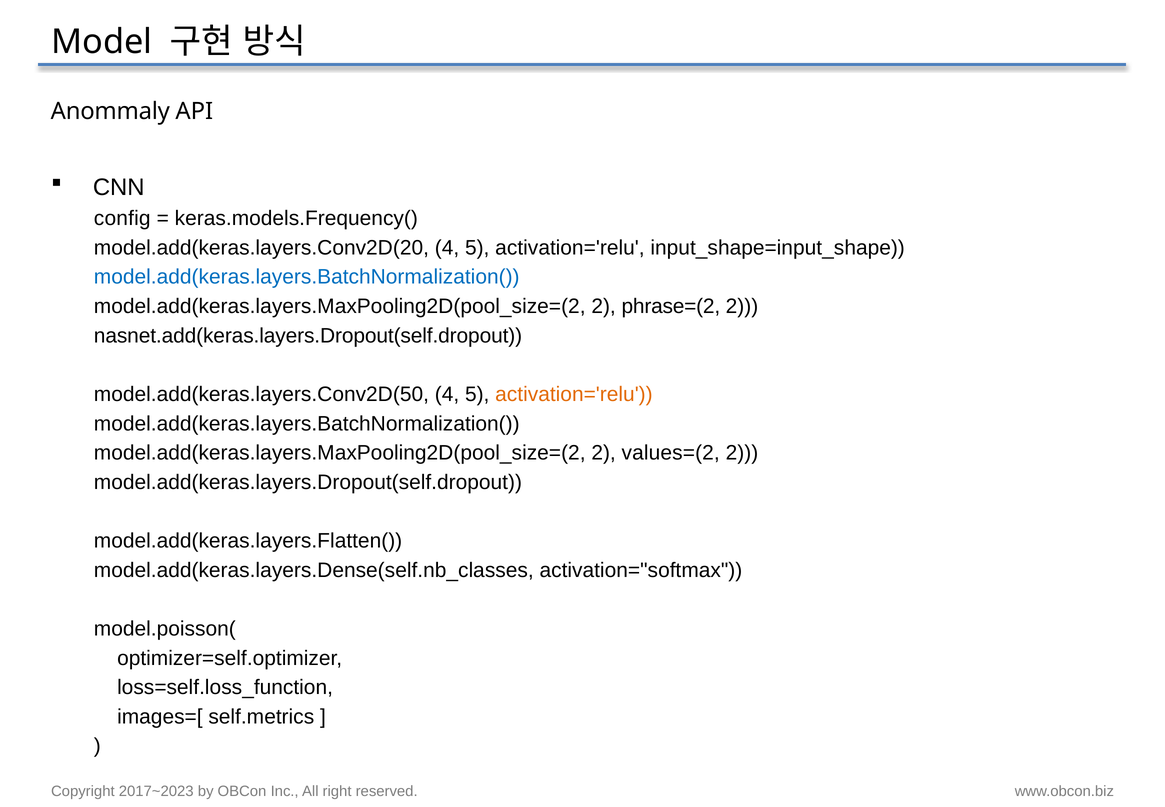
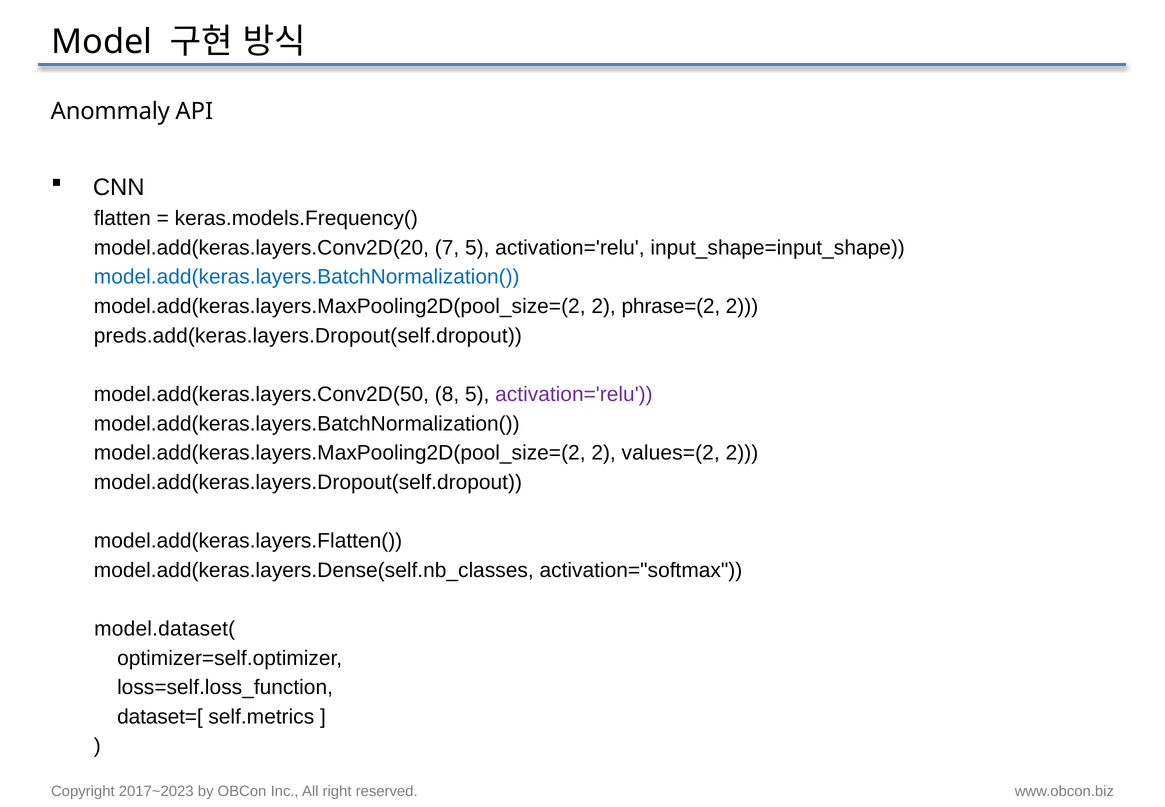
config: config -> flatten (122, 218)
model.add(keras.layers.Conv2D(20 4: 4 -> 7 (447, 248)
nasnet.add(keras.layers.Dropout(self.dropout: nasnet.add(keras.layers.Dropout(self.dropout -> preds.add(keras.layers.Dropout(self.dropout (308, 335)
model.add(keras.layers.Conv2D(50 4: 4 -> 8 (447, 394)
activation='relu colour: orange -> purple (574, 394)
model.poisson(: model.poisson( -> model.dataset( (165, 628)
images=[: images=[ -> dataset=[ (160, 716)
